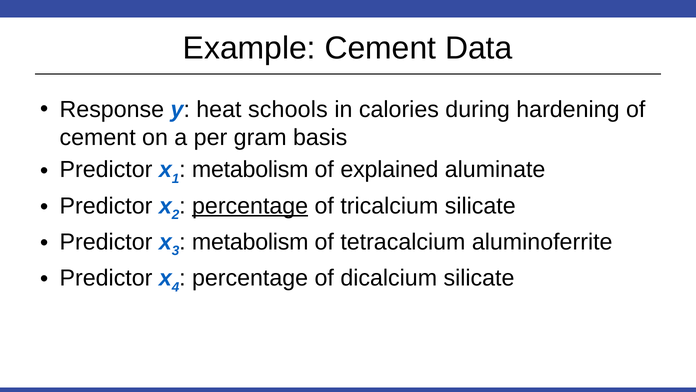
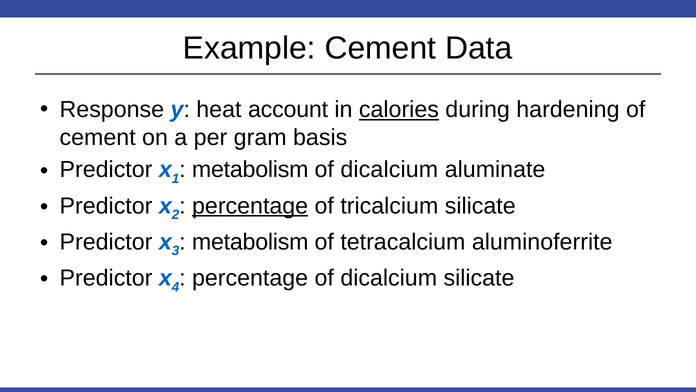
schools: schools -> account (288, 110)
calories underline: none -> present (399, 110)
explained: explained -> dicalcium (389, 170)
